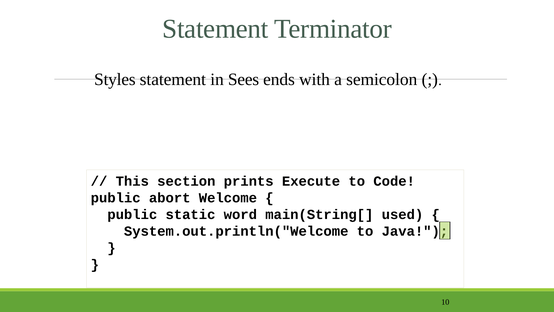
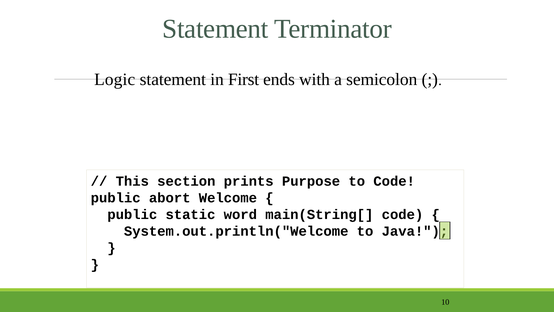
Styles: Styles -> Logic (115, 79)
Sees: Sees -> First (244, 79)
Execute: Execute -> Purpose (311, 181)
main(String[ used: used -> code (402, 214)
